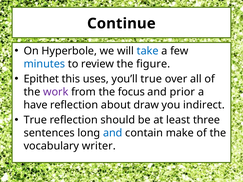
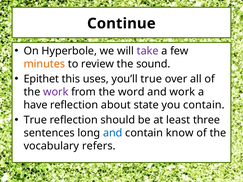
take colour: blue -> purple (148, 51)
minutes colour: blue -> orange (44, 64)
figure: figure -> sound (153, 64)
focus: focus -> word (131, 92)
and prior: prior -> work (182, 92)
draw: draw -> state (146, 105)
you indirect: indirect -> contain (204, 105)
make: make -> know (180, 133)
writer: writer -> refers (99, 146)
